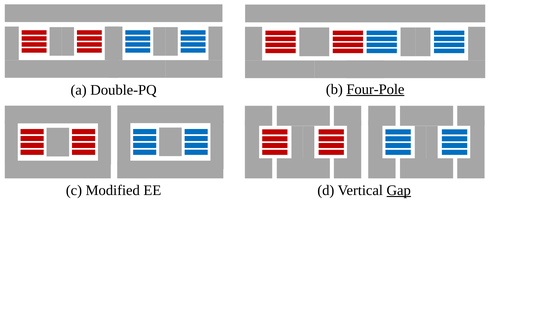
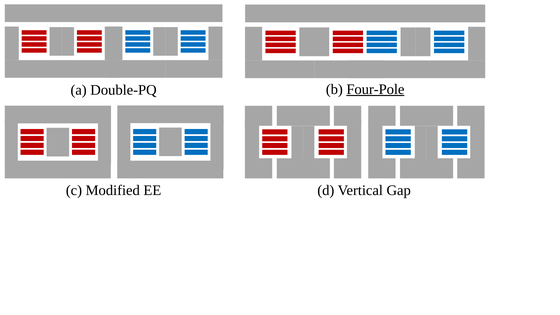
Gap underline: present -> none (399, 190)
